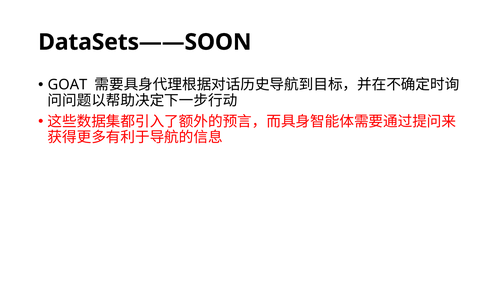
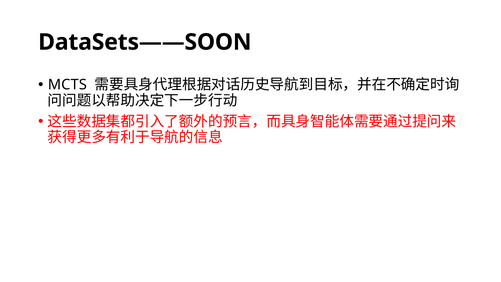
GOAT: GOAT -> MCTS (67, 85)
